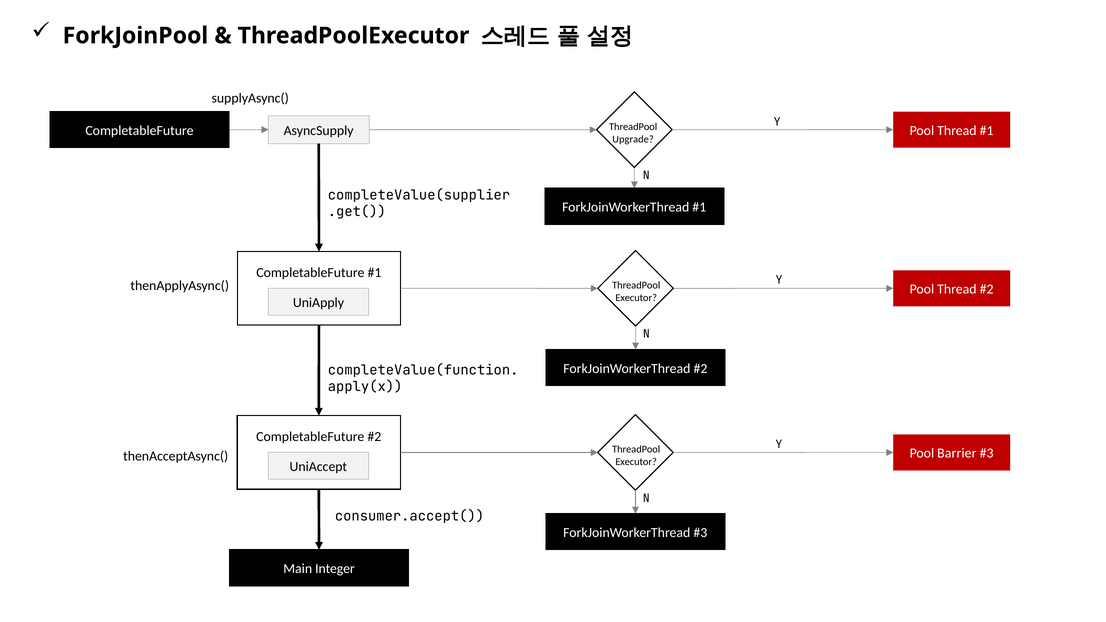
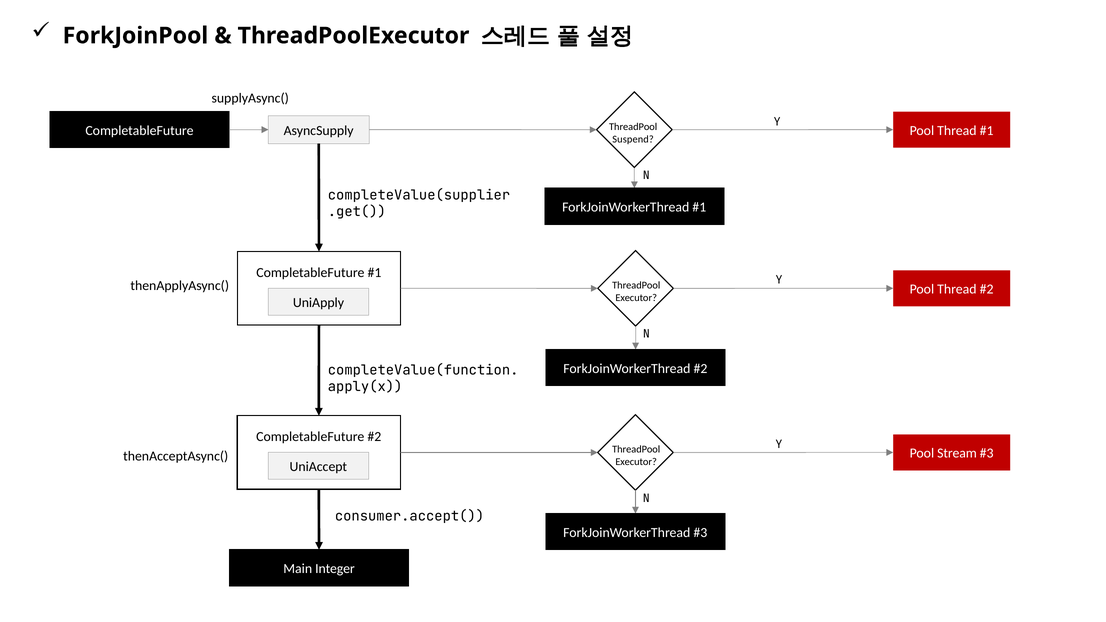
Upgrade: Upgrade -> Suspend (633, 140)
Barrier: Barrier -> Stream (957, 453)
